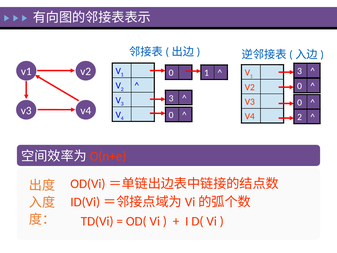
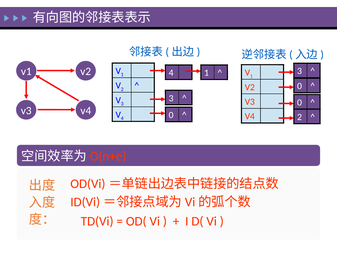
1 0: 0 -> 4 (171, 73)
